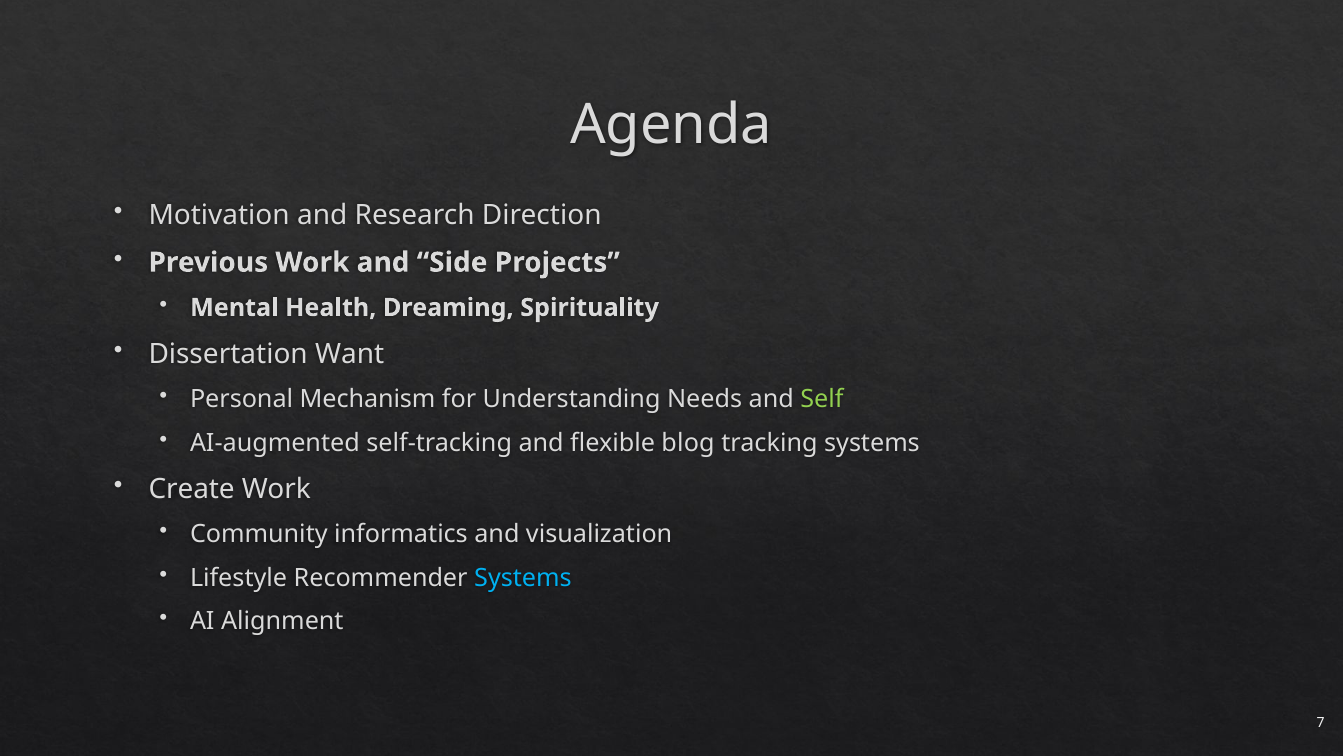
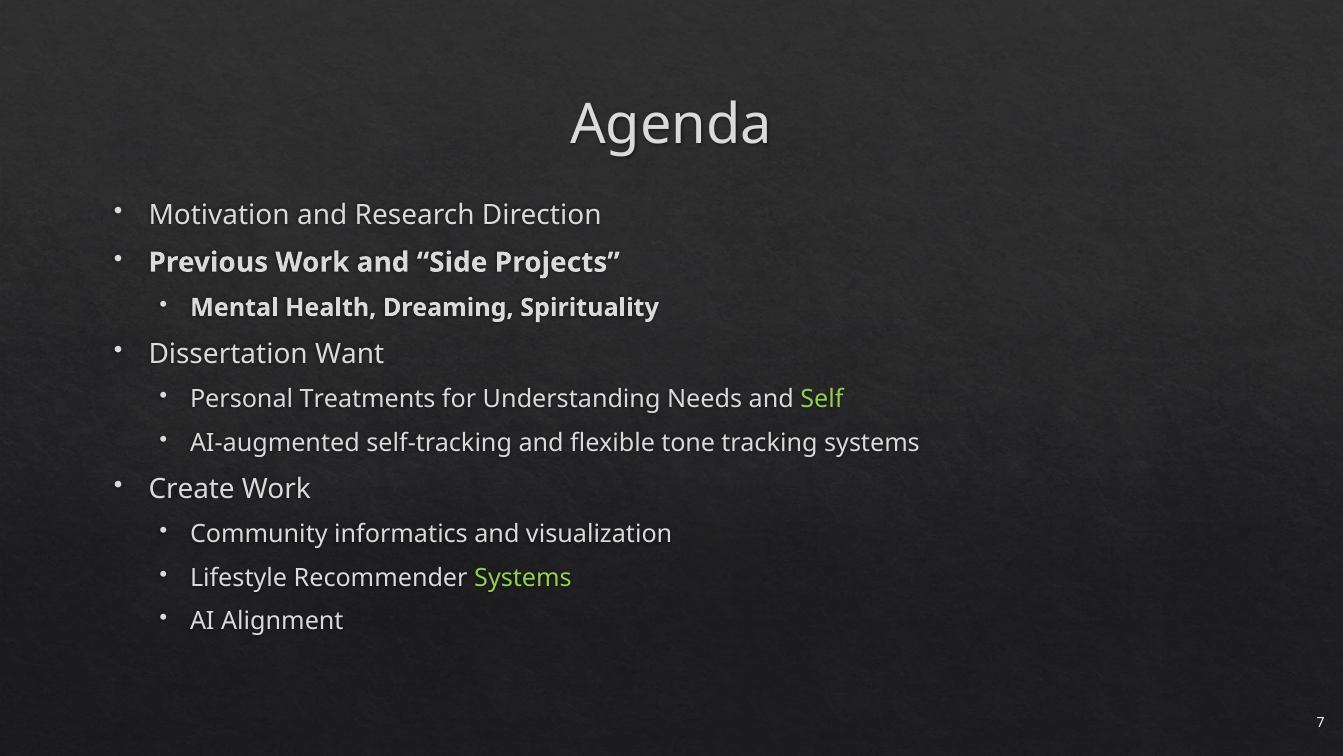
Mechanism: Mechanism -> Treatments (368, 399)
blog: blog -> tone (688, 442)
Systems colour: light blue -> light green (523, 577)
